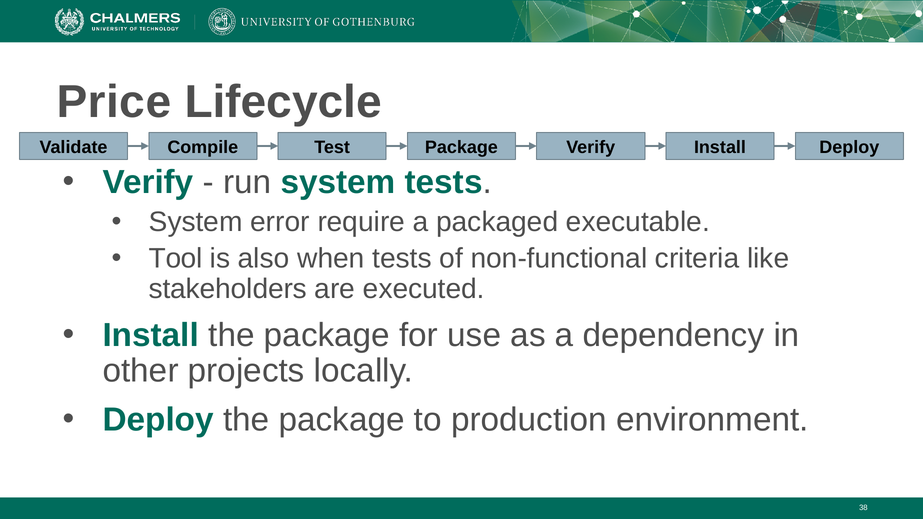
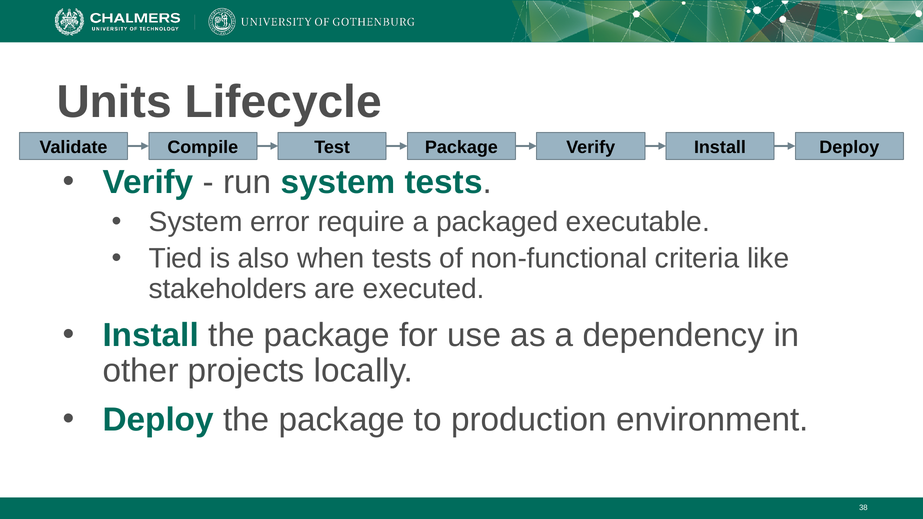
Price: Price -> Units (114, 102)
Tool: Tool -> Tied (176, 259)
